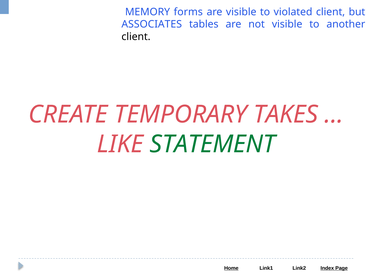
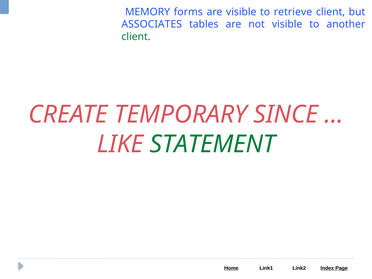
violated: violated -> retrieve (293, 12)
client colour: black -> green (136, 37)
TAKES: TAKES -> SINCE (286, 115)
